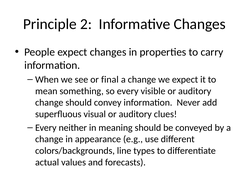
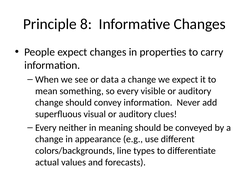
2: 2 -> 8 (86, 24)
final: final -> data (110, 80)
